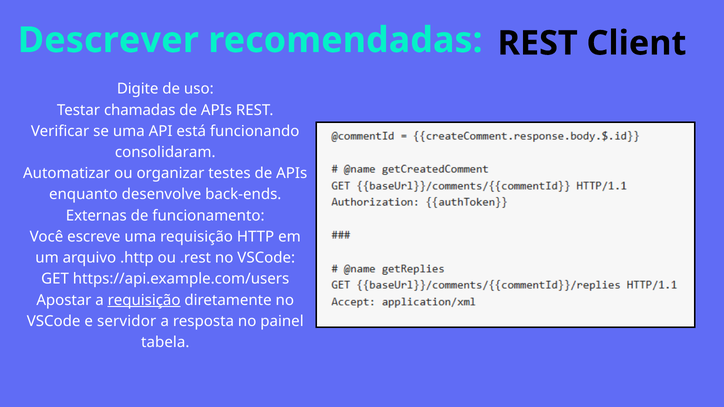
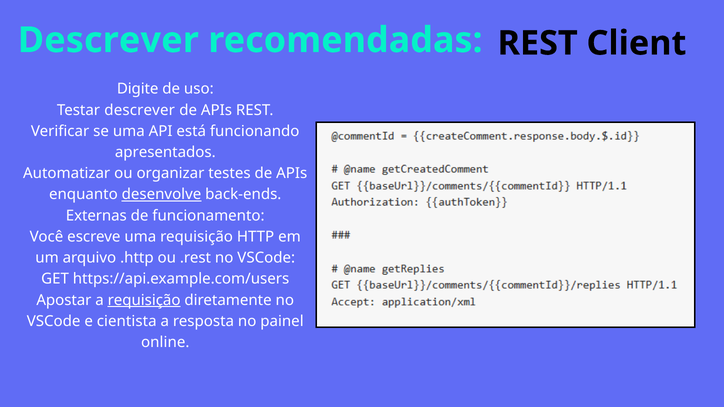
Testar chamadas: chamadas -> descrever (140, 110)
consolidaram: consolidaram -> apresentados (165, 152)
desenvolve underline: none -> present (161, 195)
servidor: servidor -> cientista (127, 321)
tabela: tabela -> online (165, 342)
